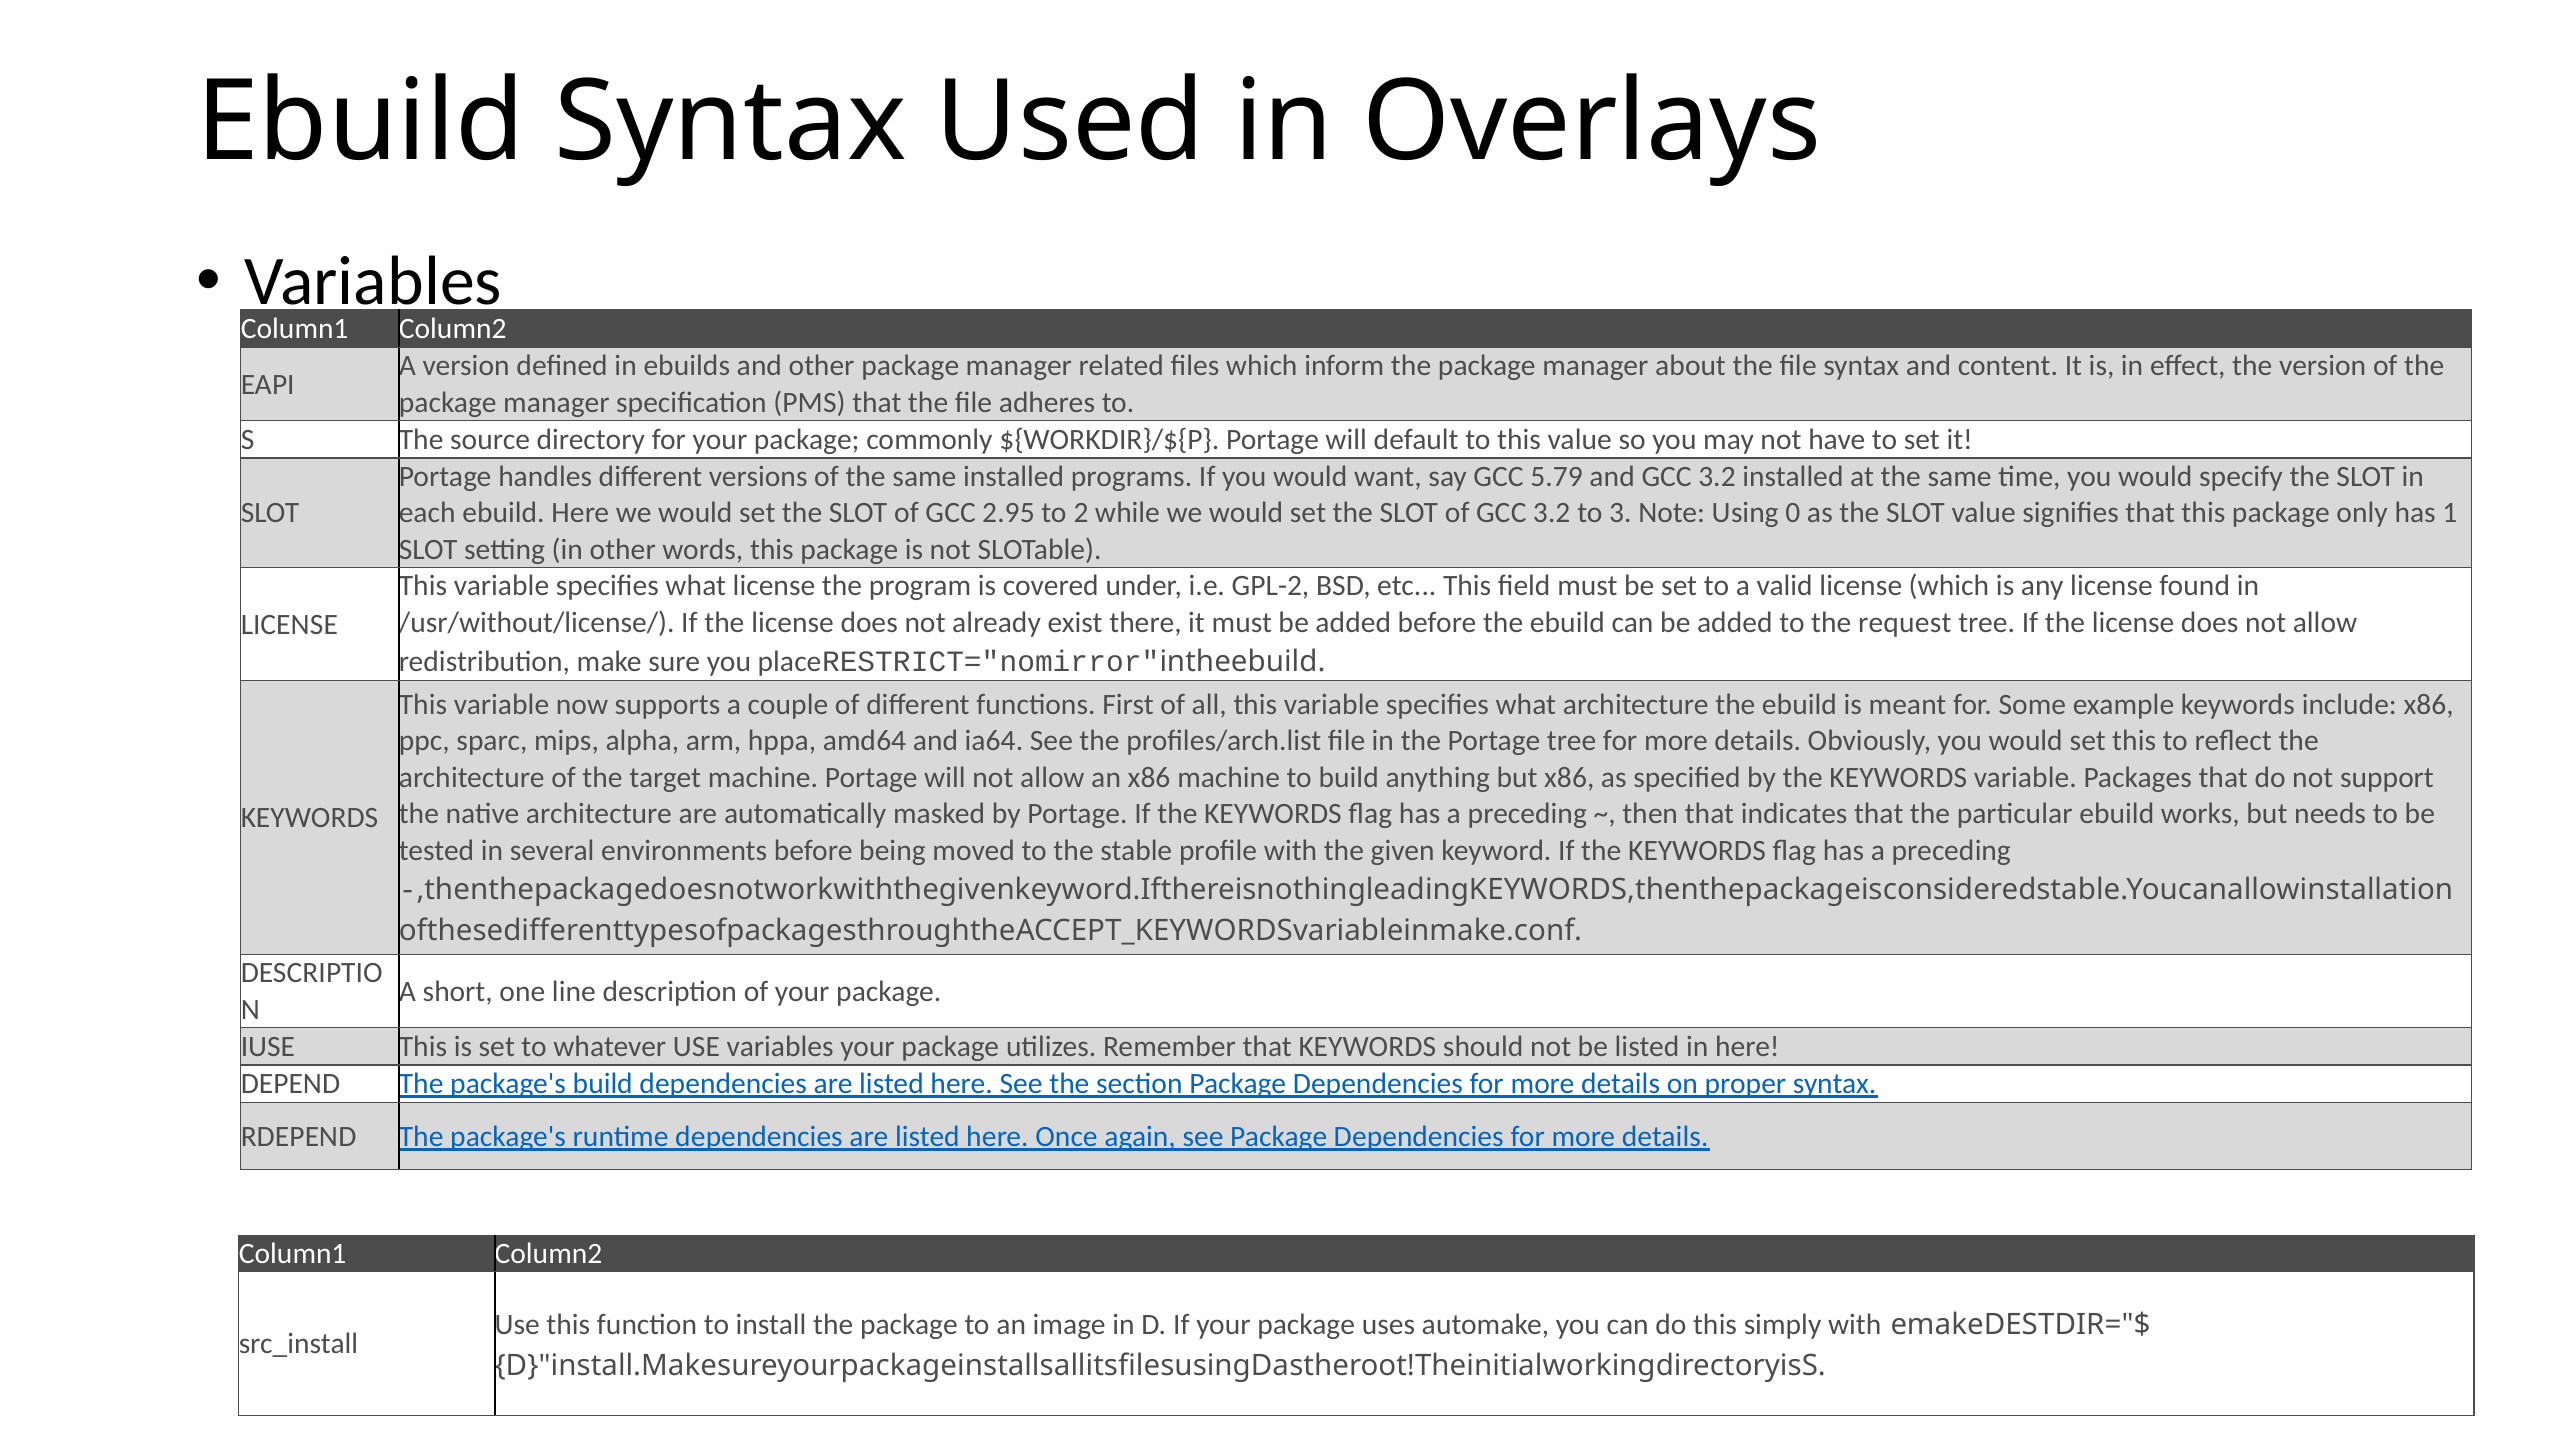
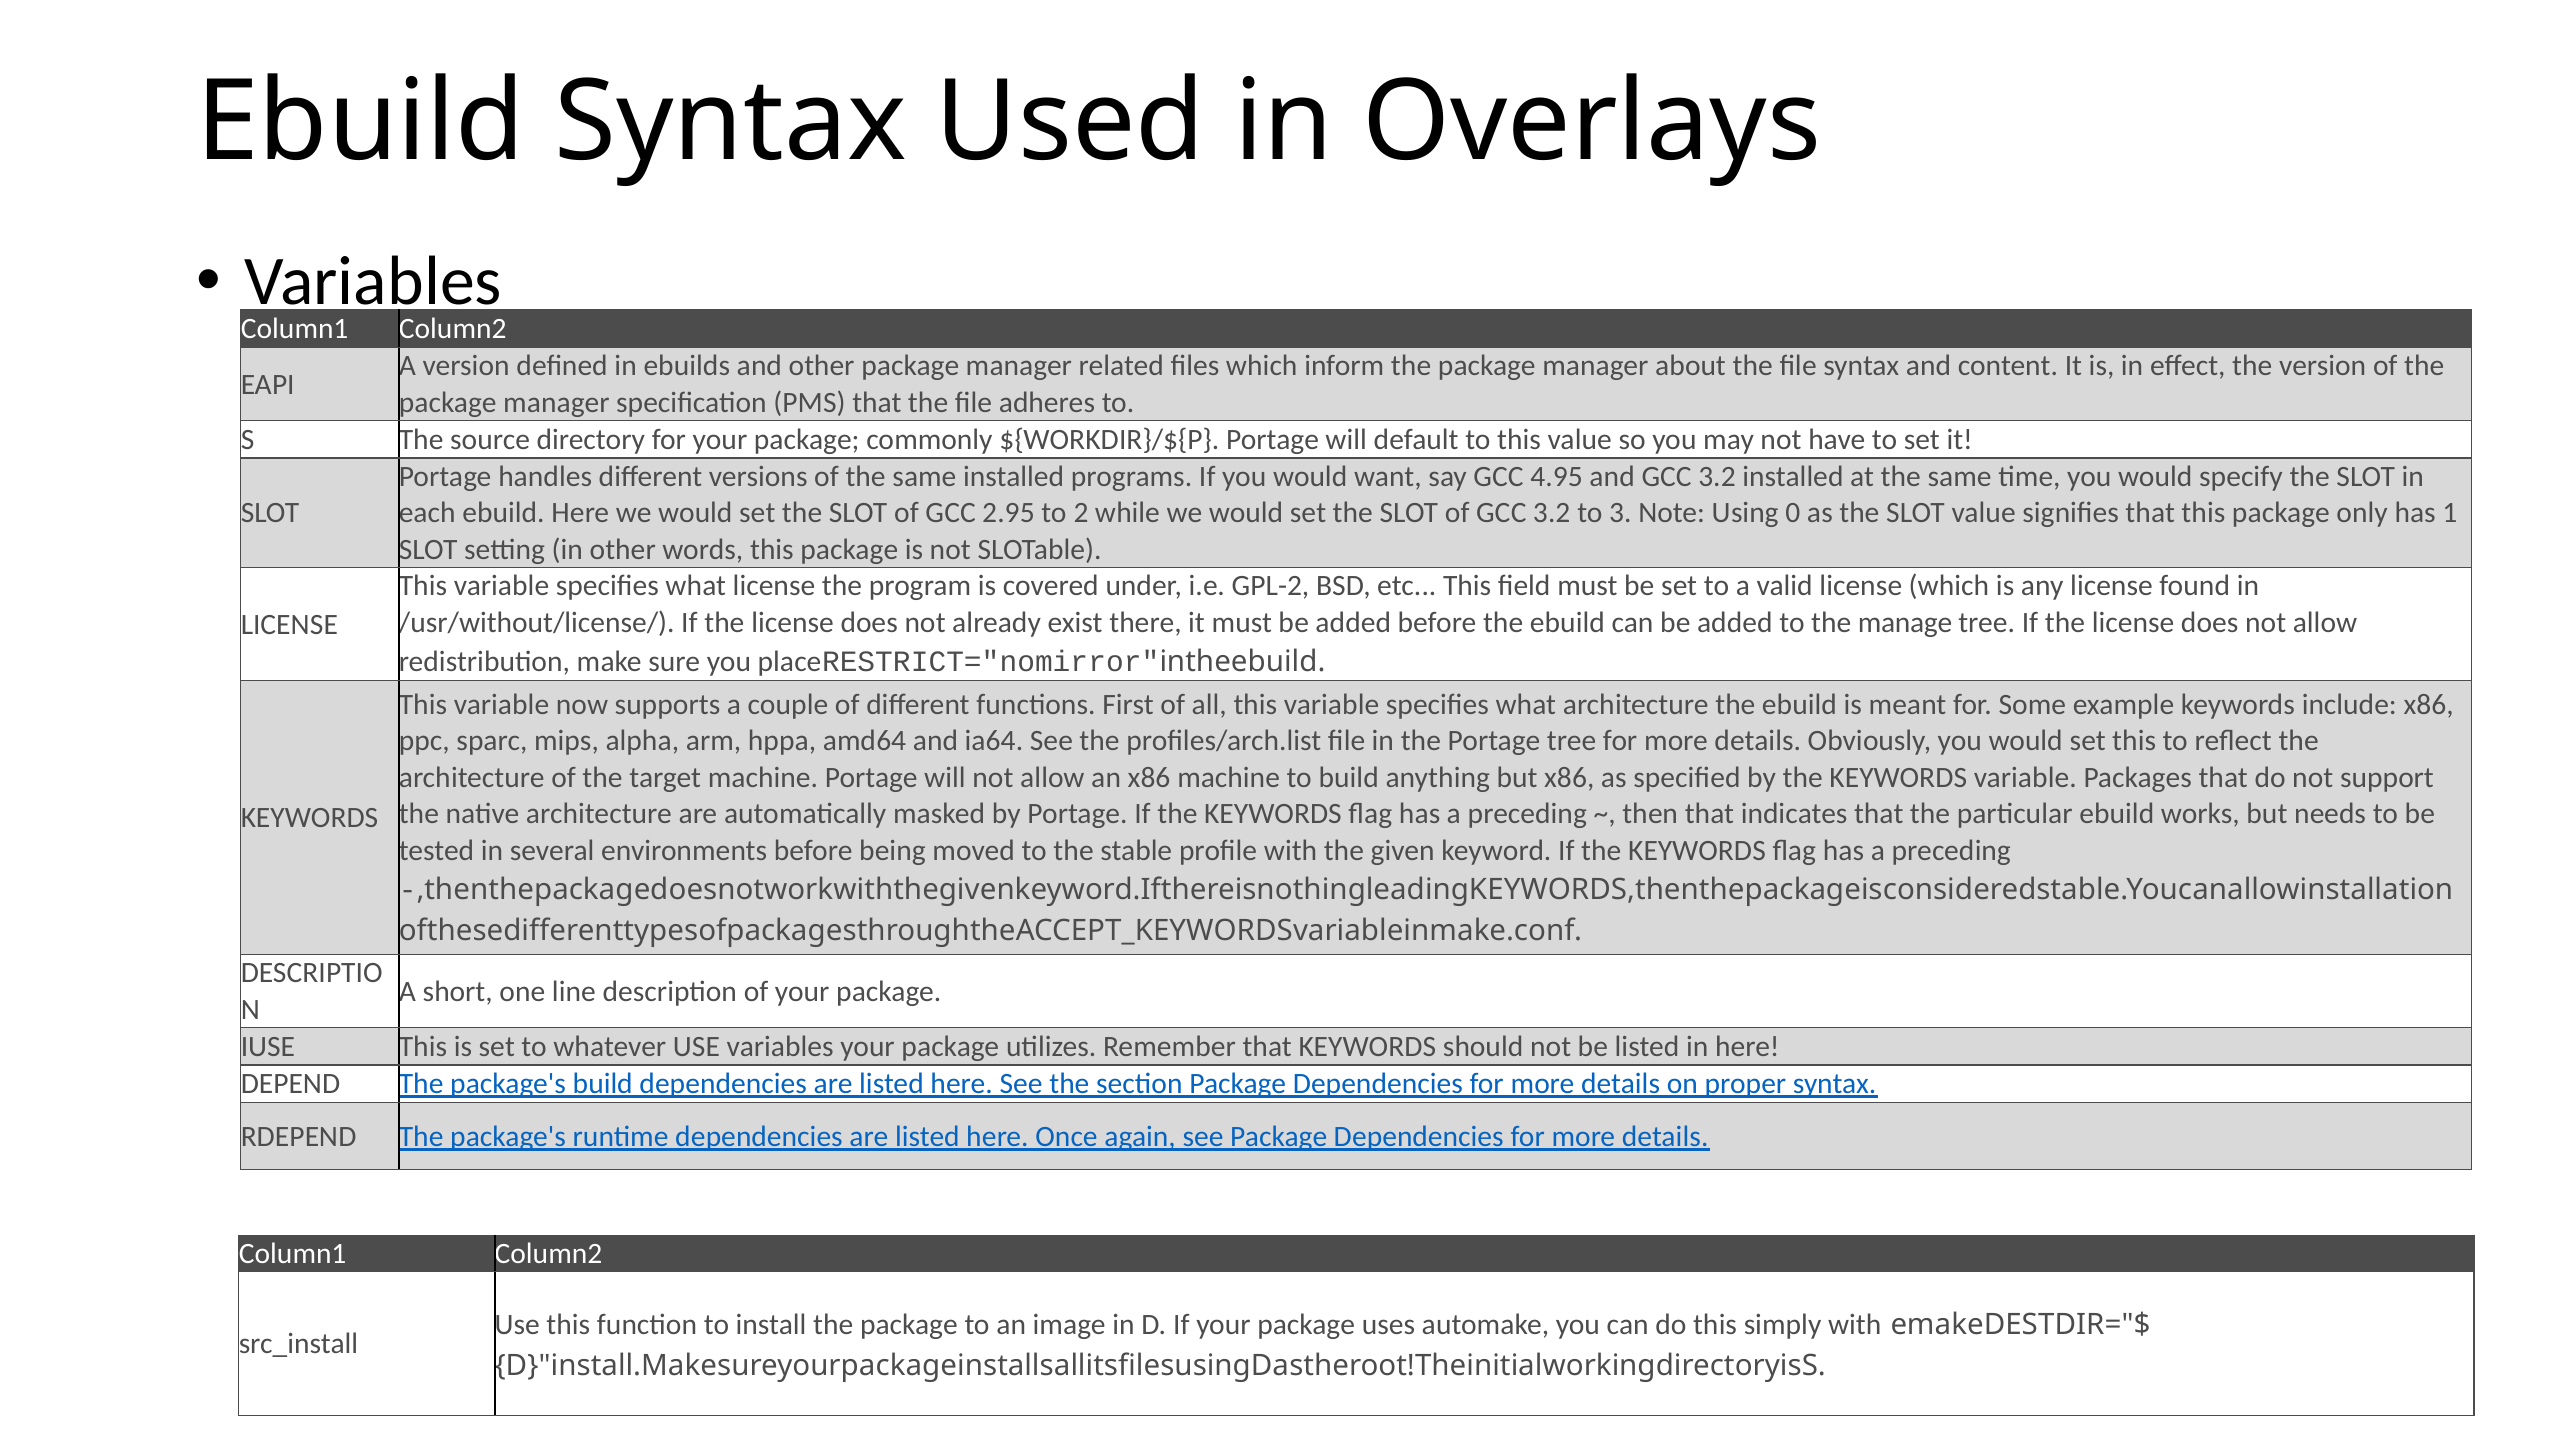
5.79: 5.79 -> 4.95 (1557, 477)
request: request -> manage (1905, 622)
